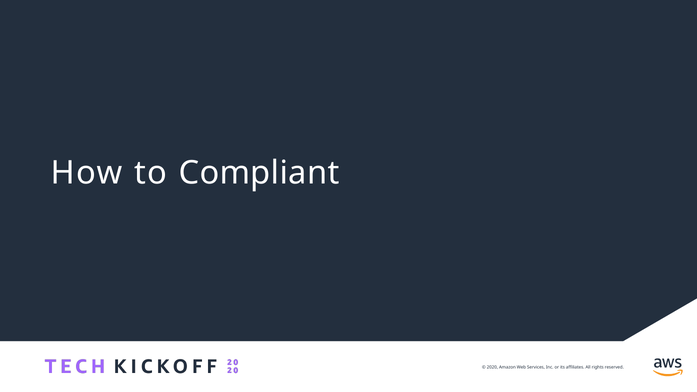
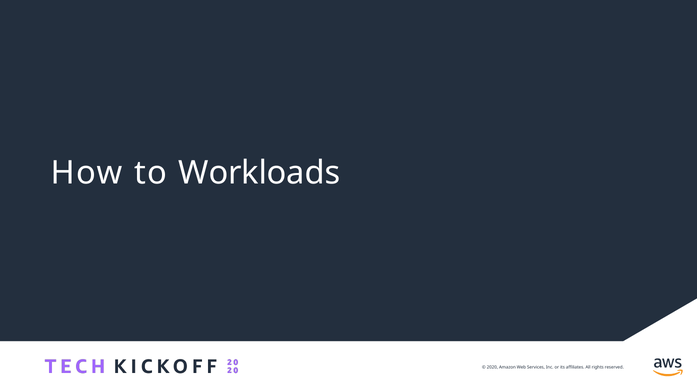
Compliant: Compliant -> Workloads (259, 173)
